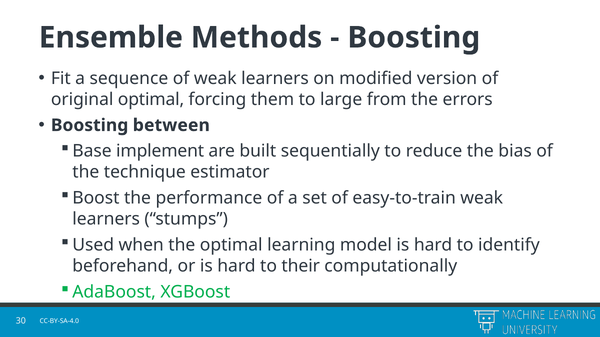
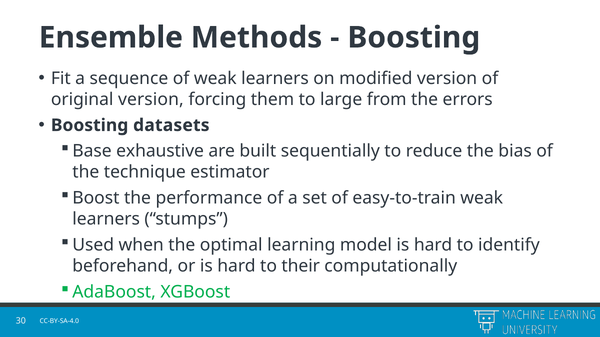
original optimal: optimal -> version (151, 99)
between: between -> datasets (171, 125)
implement: implement -> exhaustive (160, 151)
